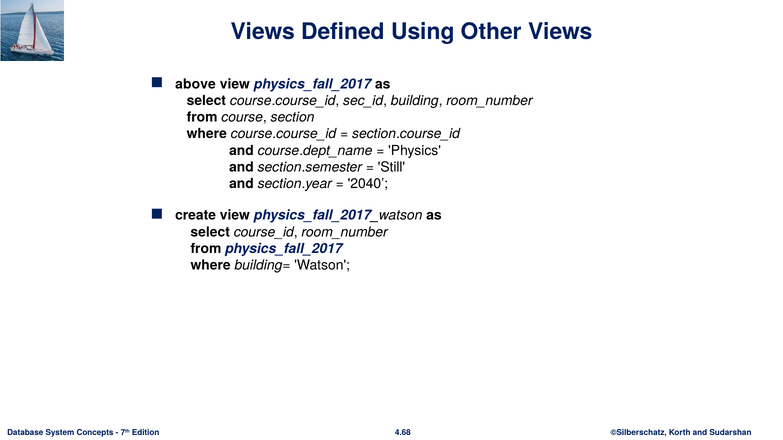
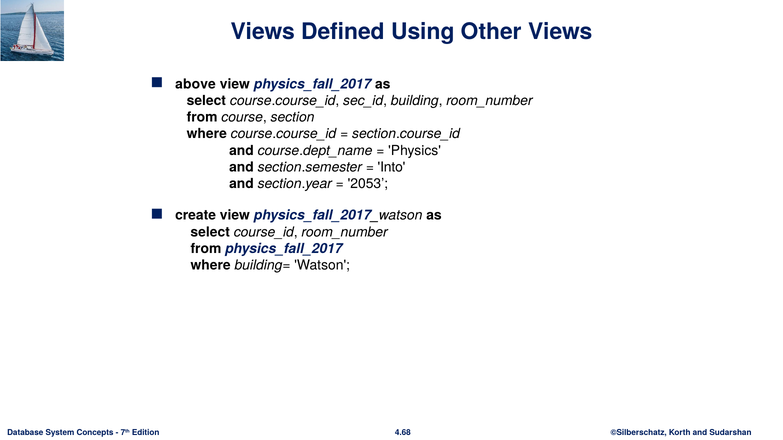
Still: Still -> Into (391, 167)
2040: 2040 -> 2053 (368, 184)
